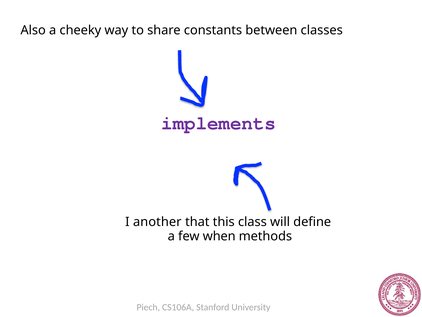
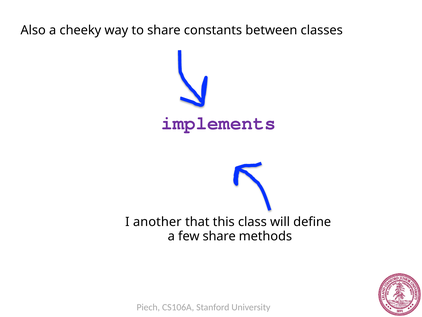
few when: when -> share (219, 236)
